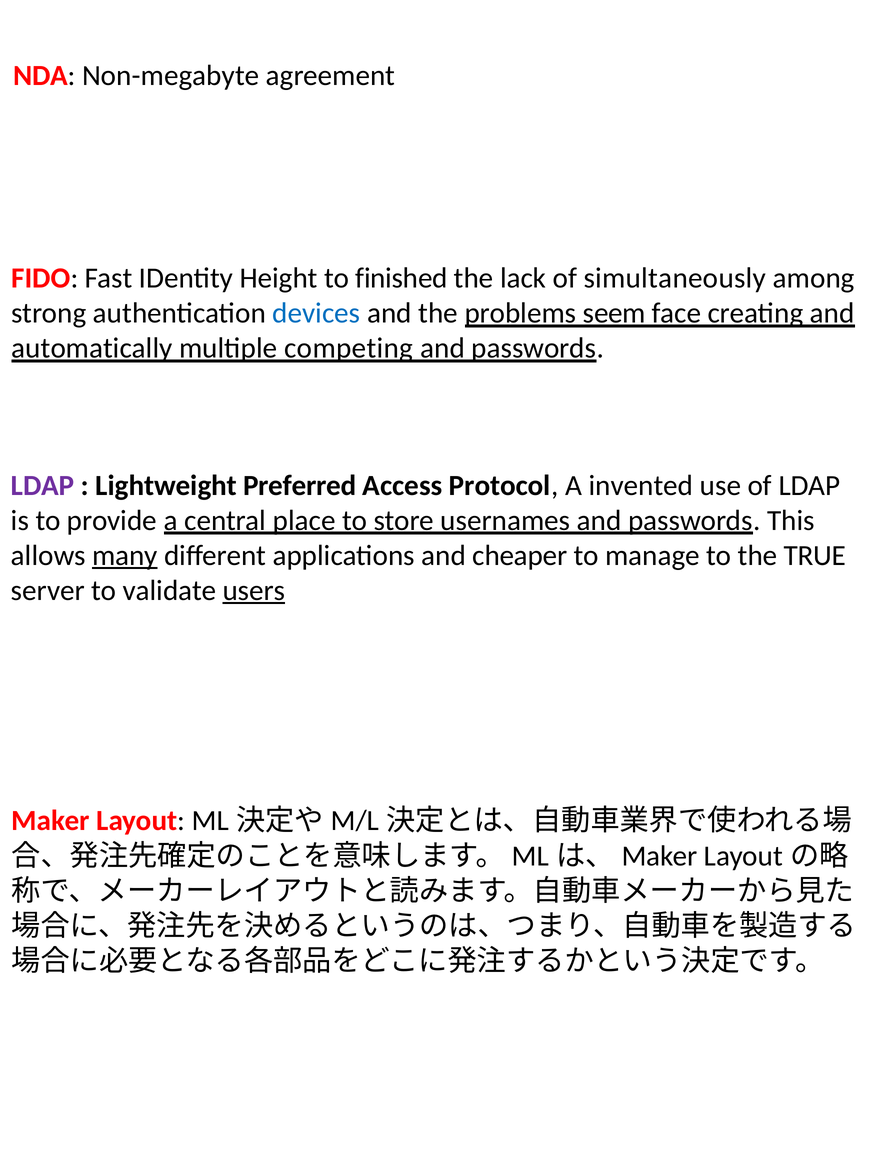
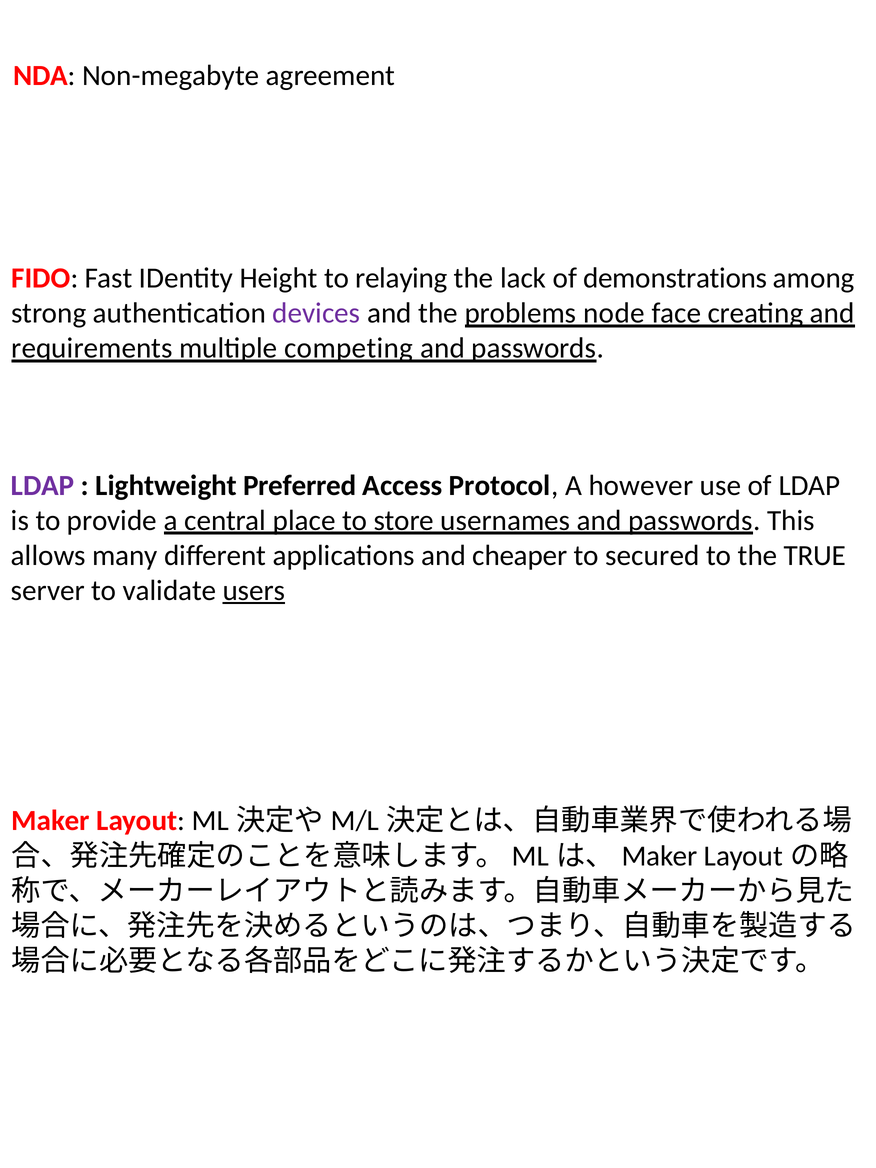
finished: finished -> relaying (401, 278)
simultaneously: simultaneously -> demonstrations (675, 278)
devices colour: blue -> purple (316, 313)
seem: seem -> node (614, 313)
automatically: automatically -> requirements (92, 348)
invented: invented -> however (641, 485)
many underline: present -> none (125, 556)
manage: manage -> secured (652, 556)
